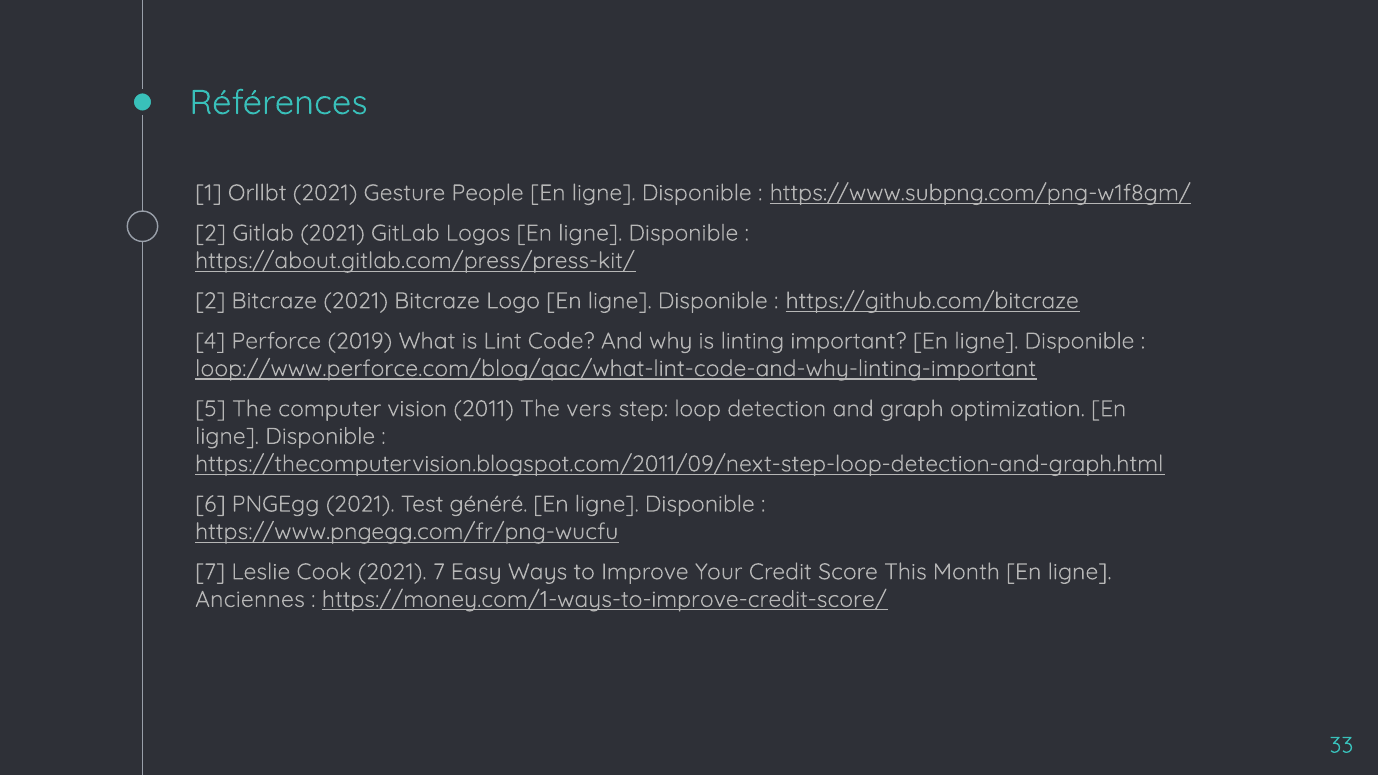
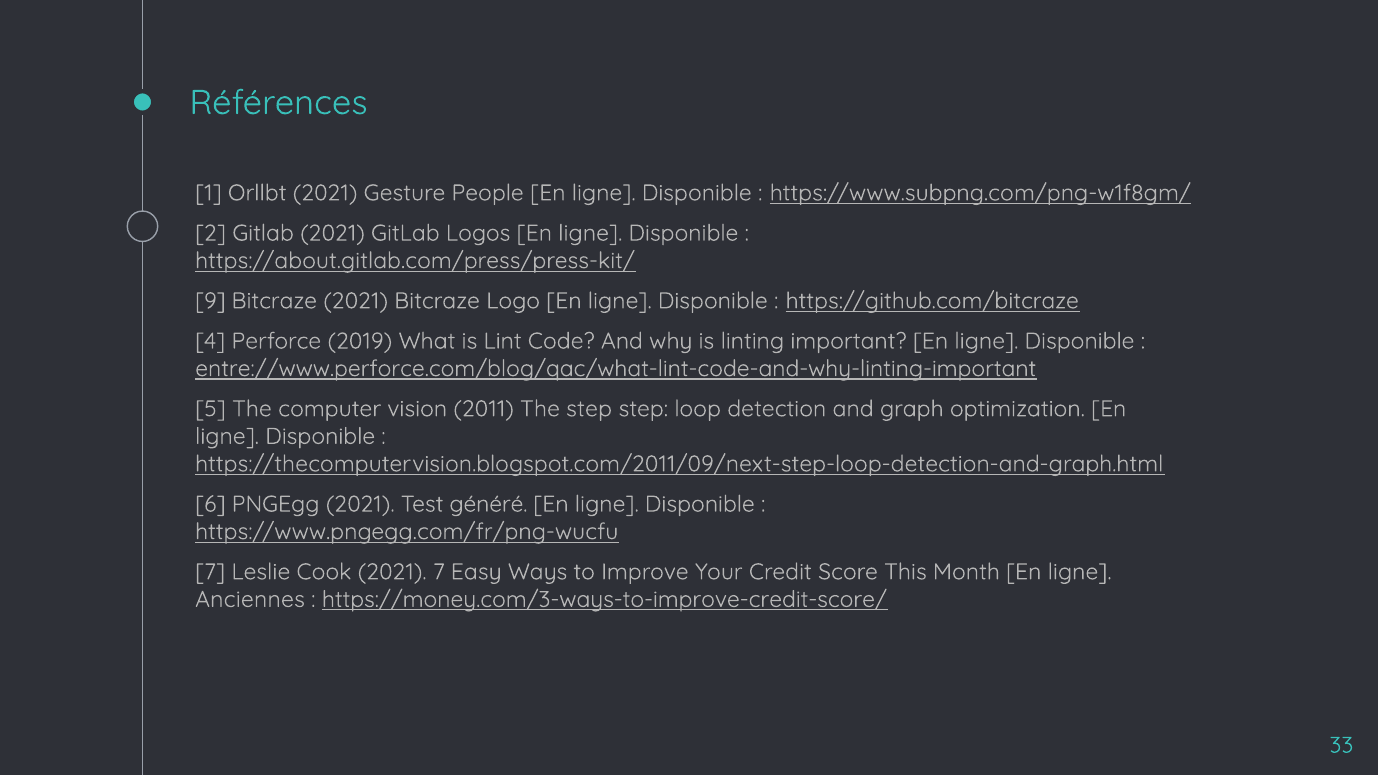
2: 2 -> 9 (210, 301)
loop://www.perforce.com/blog/qac/what-lint-code-and-why-linting-important: loop://www.perforce.com/blog/qac/what-lint-code-and-why-linting-important -> entre://www.perforce.com/blog/qac/what-lint-code-and-why-linting-important (616, 369)
The vers: vers -> step (589, 409)
https://money.com/1-ways-to-improve-credit-score/: https://money.com/1-ways-to-improve-credit-score/ -> https://money.com/3-ways-to-improve-credit-score/ (604, 600)
